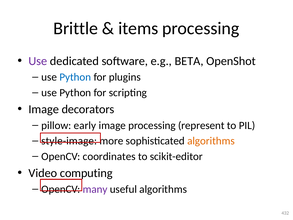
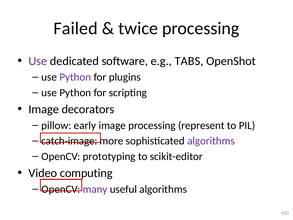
Brittle: Brittle -> Failed (76, 28)
items: items -> twice (138, 28)
BETA: BETA -> TABS (189, 61)
Python colour: blue -> purple (75, 77)
style-image: style-image -> catch-image (69, 141)
algorithms colour: orange -> purple (211, 141)
coordinates: coordinates -> prototyping (109, 156)
